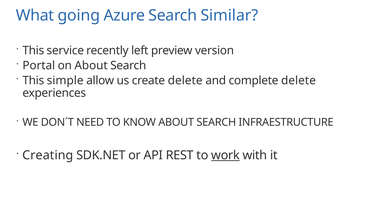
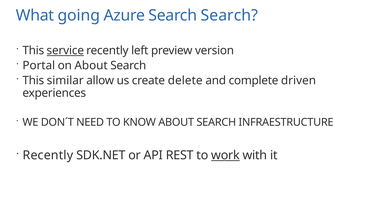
Search Similar: Similar -> Search (229, 15)
service underline: none -> present (65, 51)
simple: simple -> similar (65, 81)
complete delete: delete -> driven (298, 81)
Creating: Creating -> Recently (48, 156)
